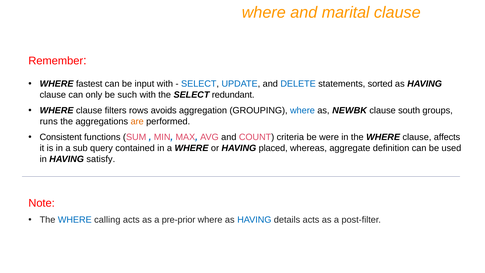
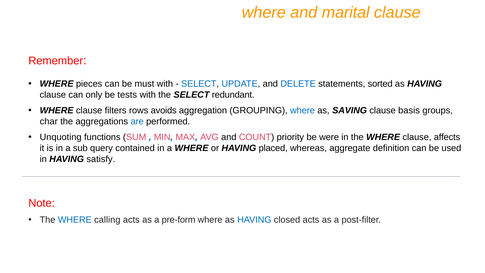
fastest: fastest -> pieces (89, 84)
input: input -> must (144, 84)
such: such -> tests (127, 95)
NEWBK: NEWBK -> SAVING (350, 110)
south: south -> basis (409, 110)
runs: runs -> char (49, 121)
are colour: orange -> blue (137, 121)
Consistent: Consistent -> Unquoting (61, 137)
criteria: criteria -> priority (290, 137)
pre-prior: pre-prior -> pre-form (179, 220)
details: details -> closed (287, 220)
